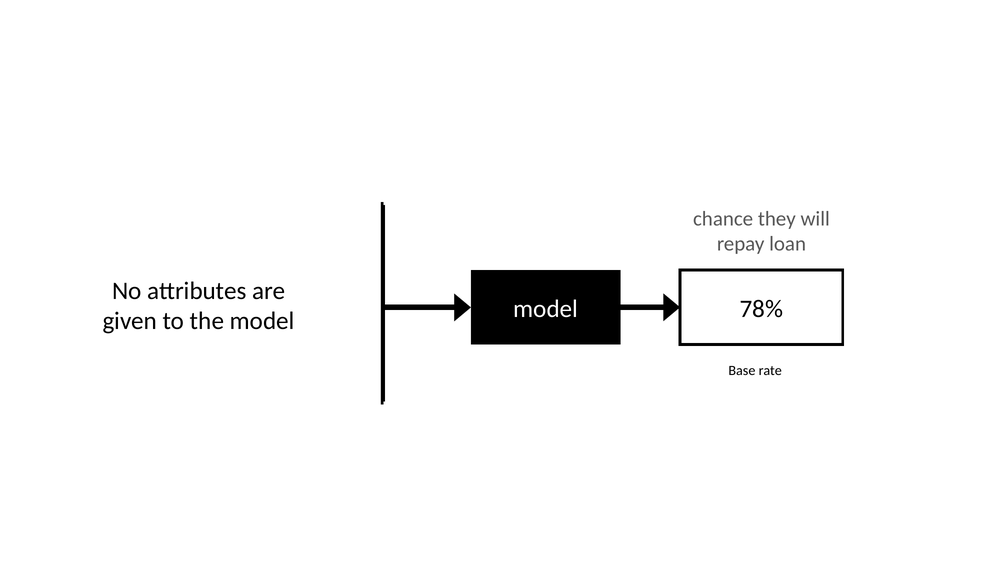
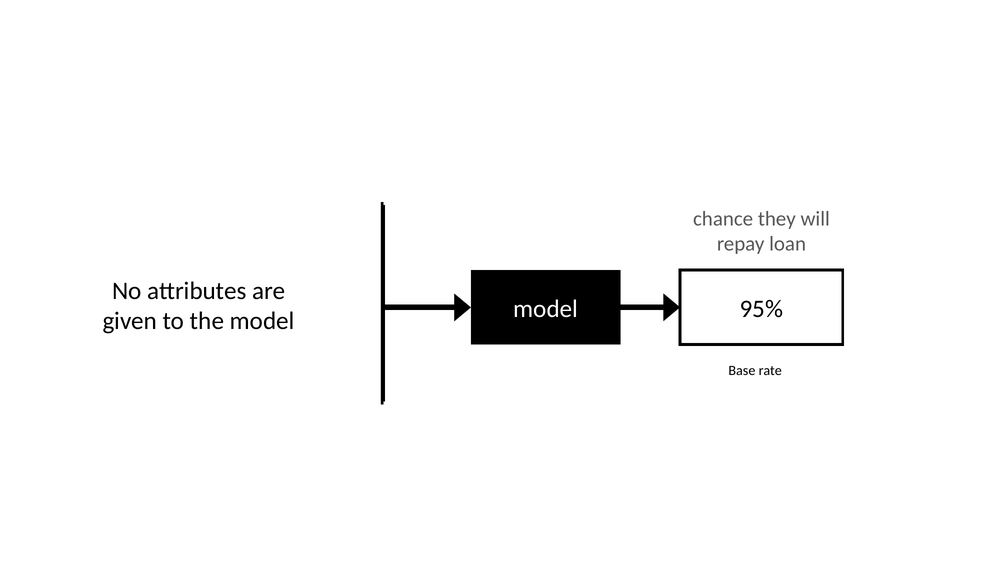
78%: 78% -> 95% (761, 309)
